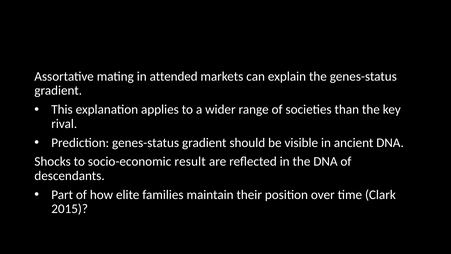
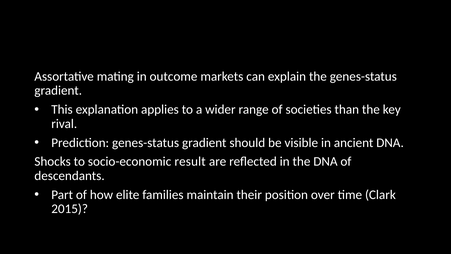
attended: attended -> outcome (174, 76)
